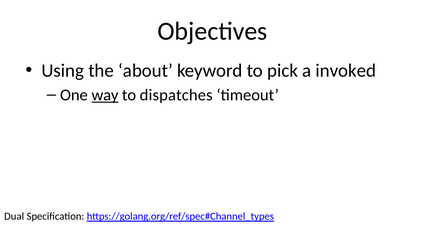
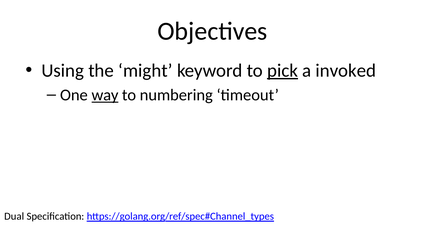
about: about -> might (145, 71)
pick underline: none -> present (283, 71)
dispatches: dispatches -> numbering (176, 95)
